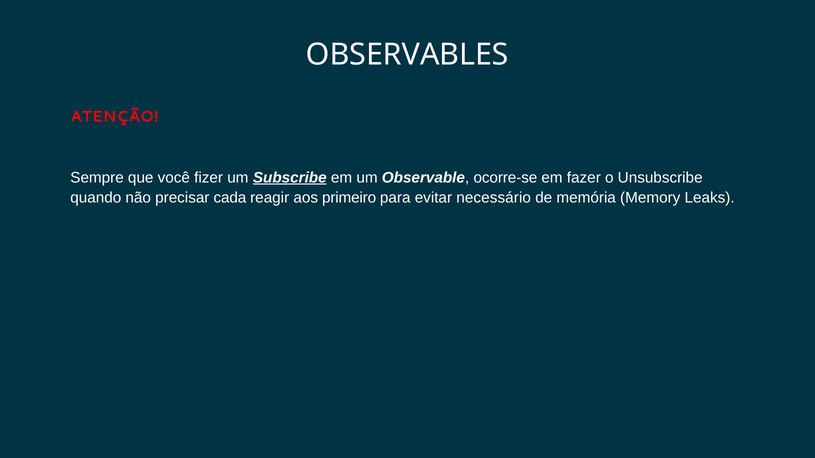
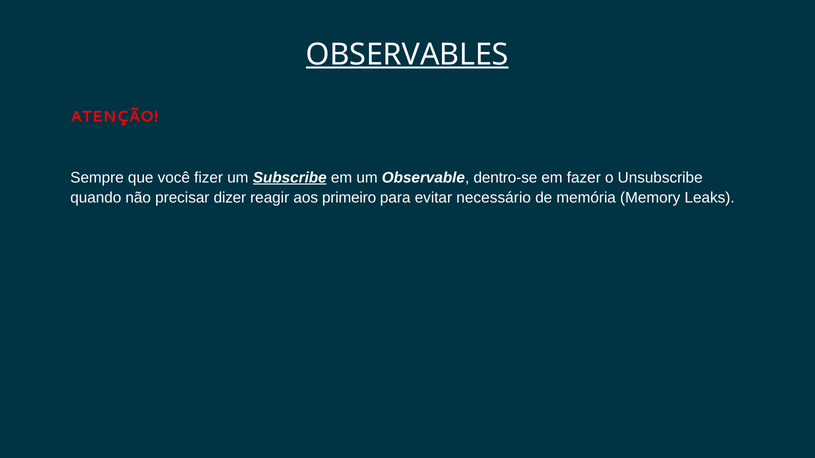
OBSERVABLES underline: none -> present (407, 55)
ocorre-se: ocorre-se -> dentro-se (505, 178)
cada: cada -> dizer (230, 198)
